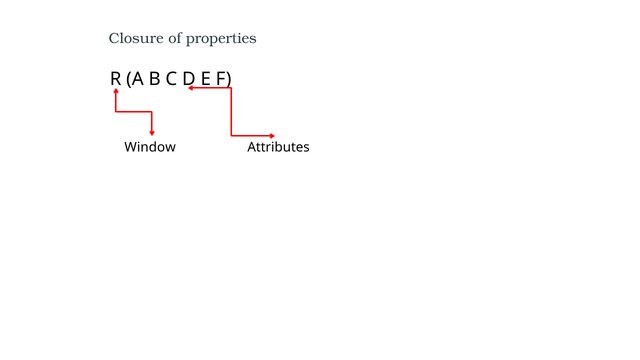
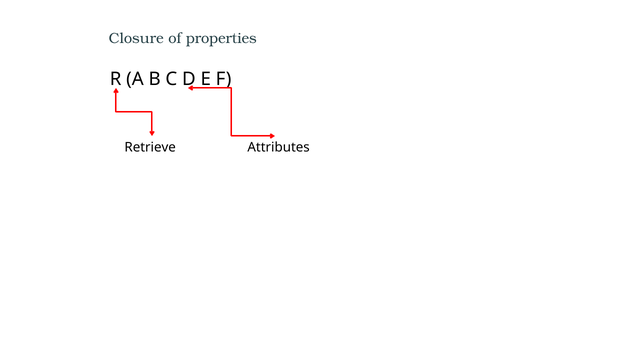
Window: Window -> Retrieve (150, 147)
